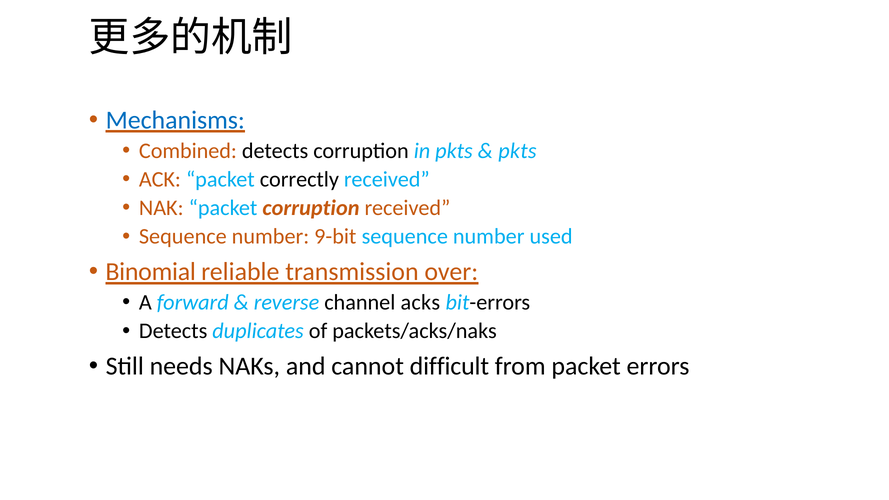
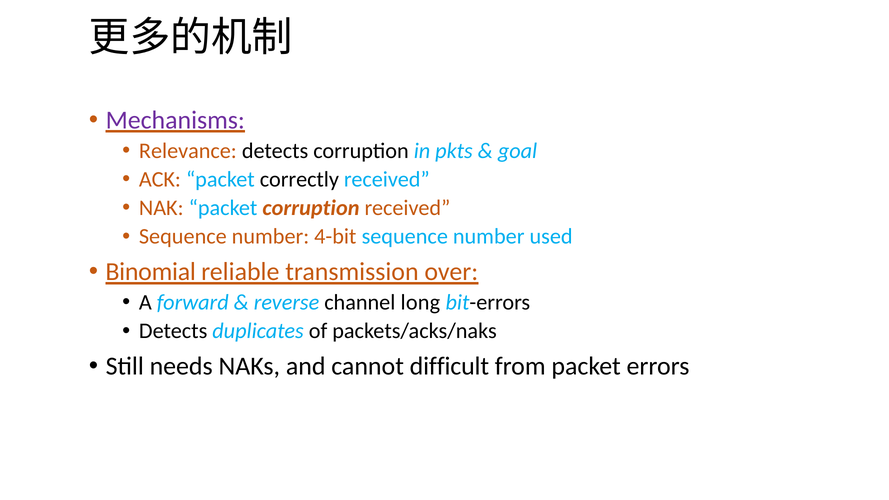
Mechanisms colour: blue -> purple (175, 120)
Combined: Combined -> Relevance (188, 151)
pkts: pkts -> goal (518, 151)
9-bit: 9-bit -> 4-bit (335, 237)
acks: acks -> long (420, 303)
